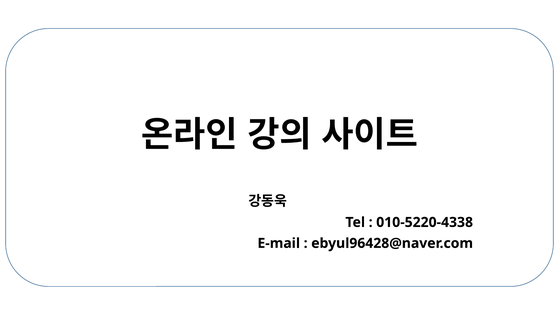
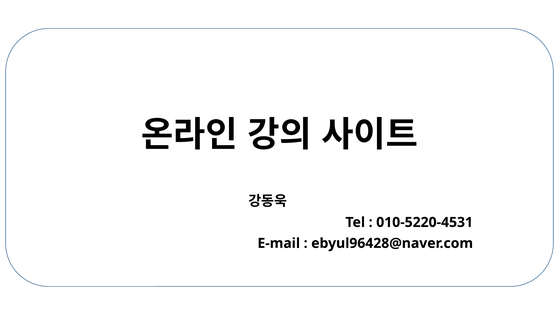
010-5220-4338: 010-5220-4338 -> 010-5220-4531 (425, 222)
